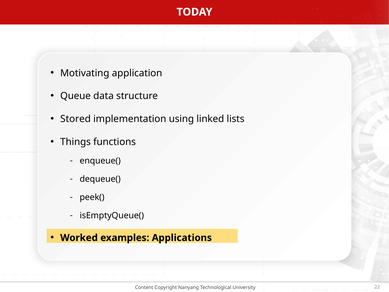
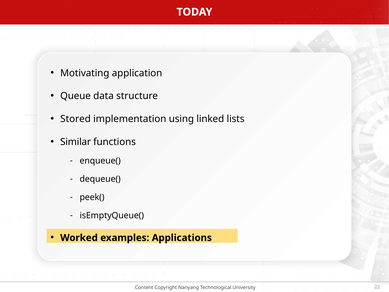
Things: Things -> Similar (76, 142)
